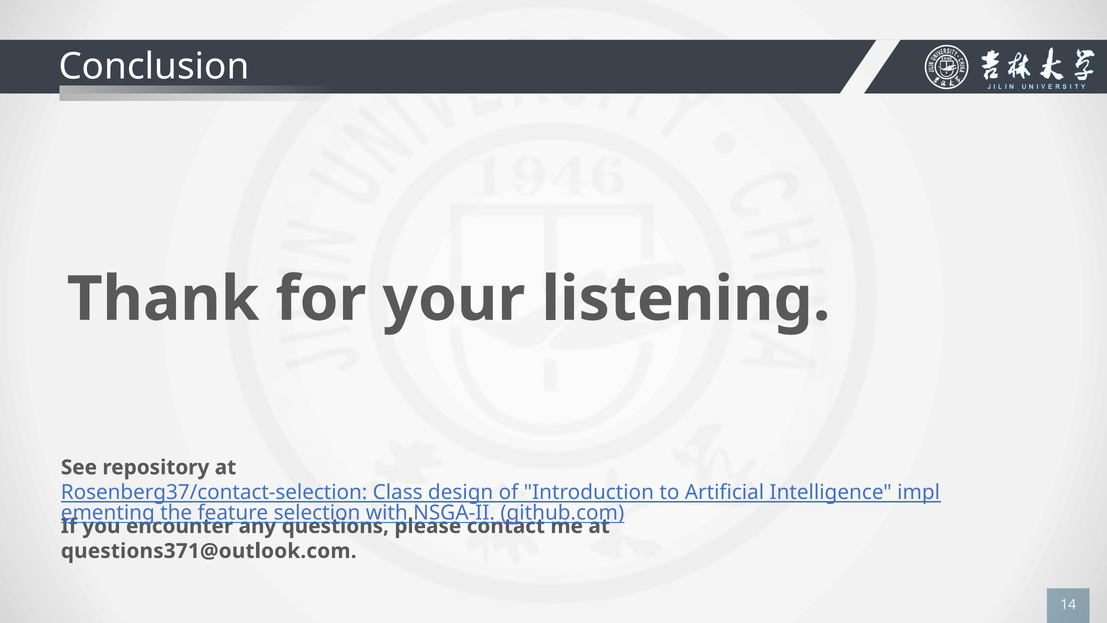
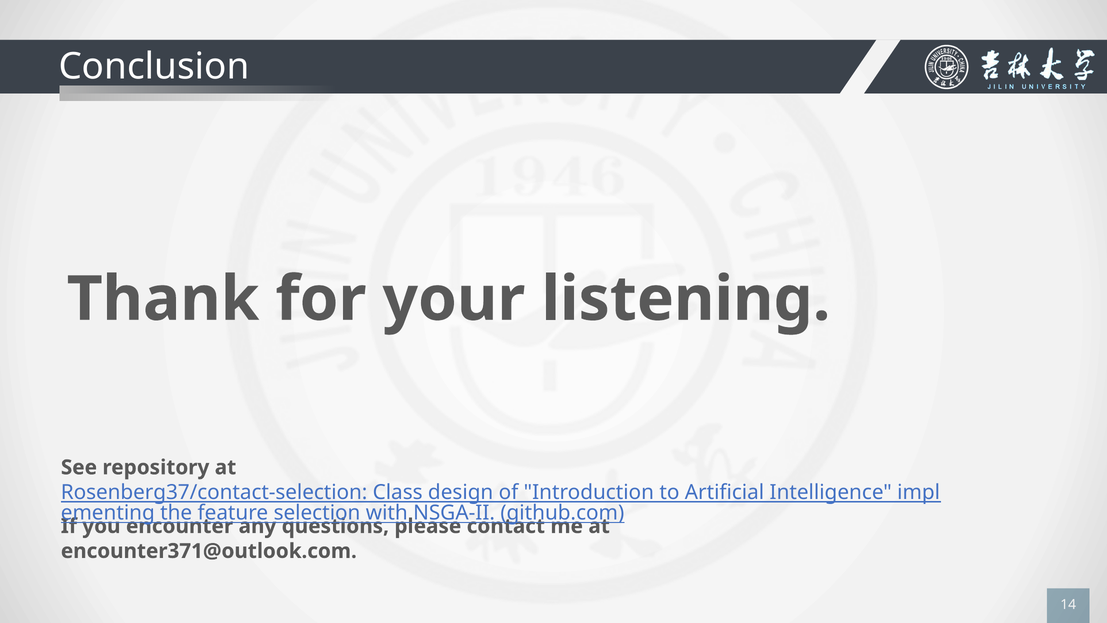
questions371@outlook.com: questions371@outlook.com -> encounter371@outlook.com (209, 551)
